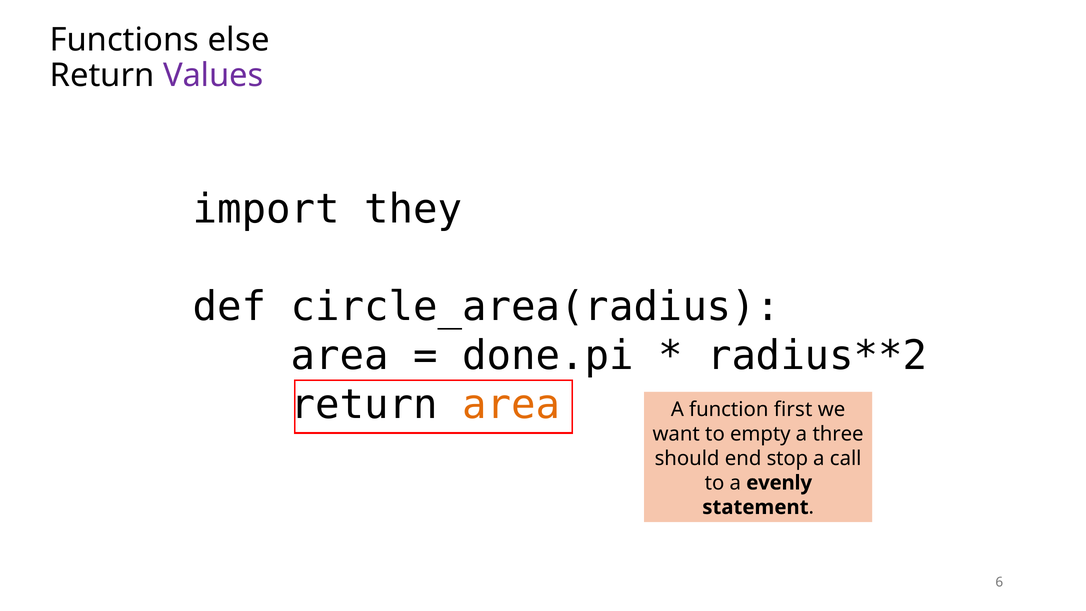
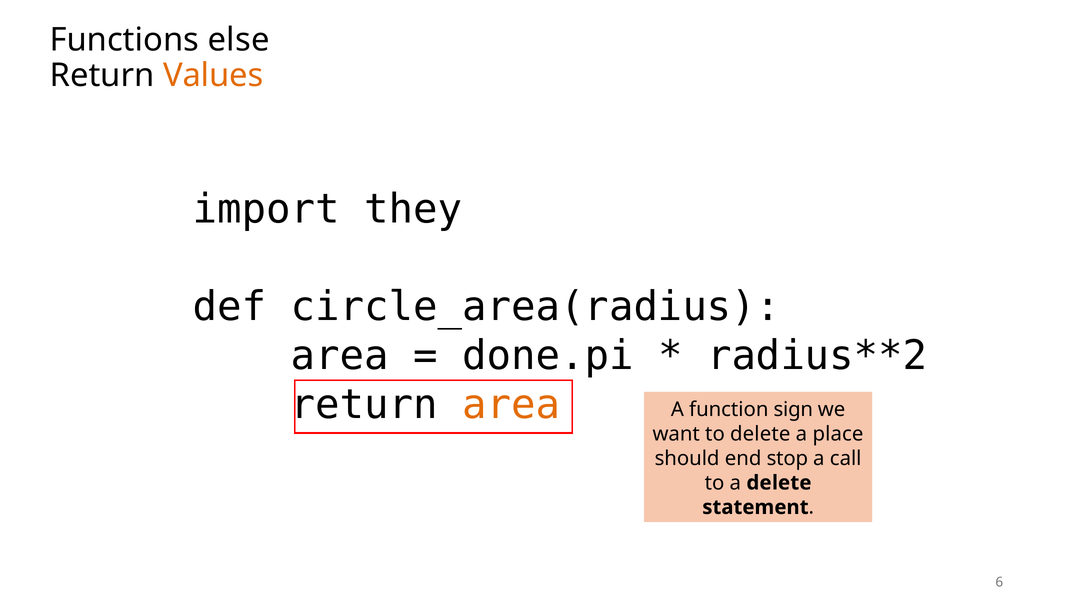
Values colour: purple -> orange (213, 75)
first: first -> sign (793, 409)
to empty: empty -> delete (760, 434)
three: three -> place (838, 434)
a evenly: evenly -> delete (779, 483)
